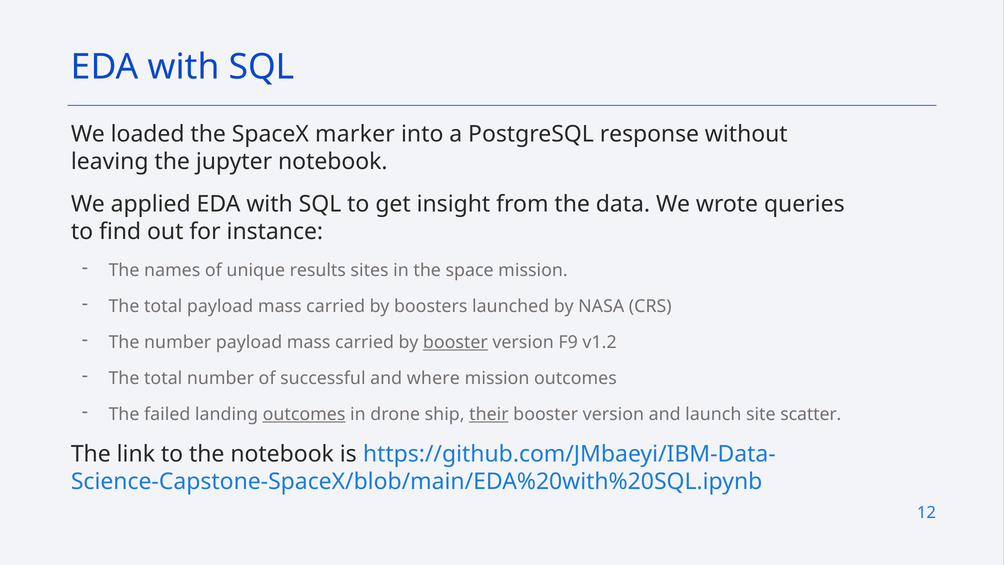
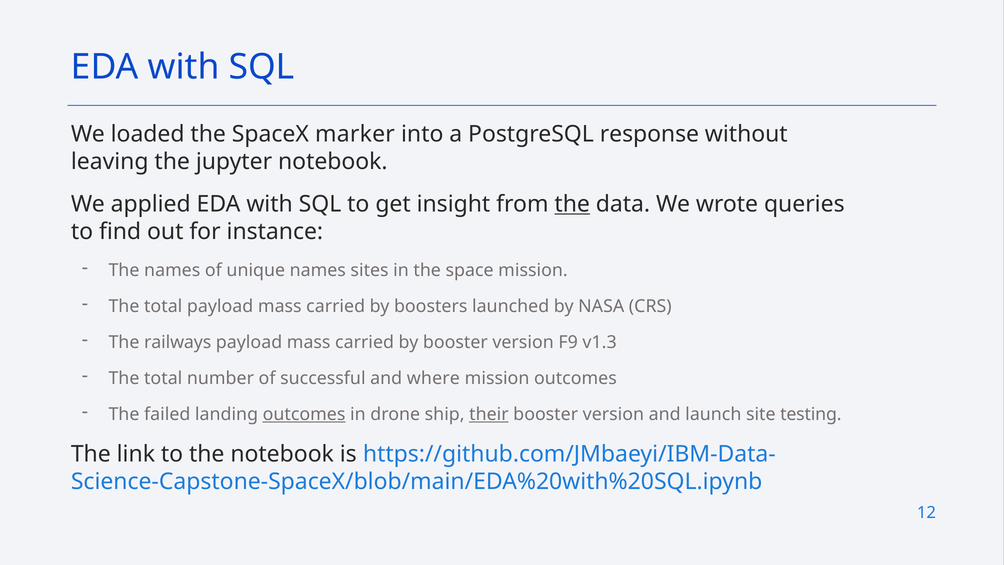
the underline: none -> present (572, 204)
unique results: results -> names (318, 270)
The number: number -> railways (178, 342)
booster underline: present -> none (455, 342)
v1.2: v1.2 -> v1.3 (600, 342)
scatter: scatter -> testing (811, 414)
